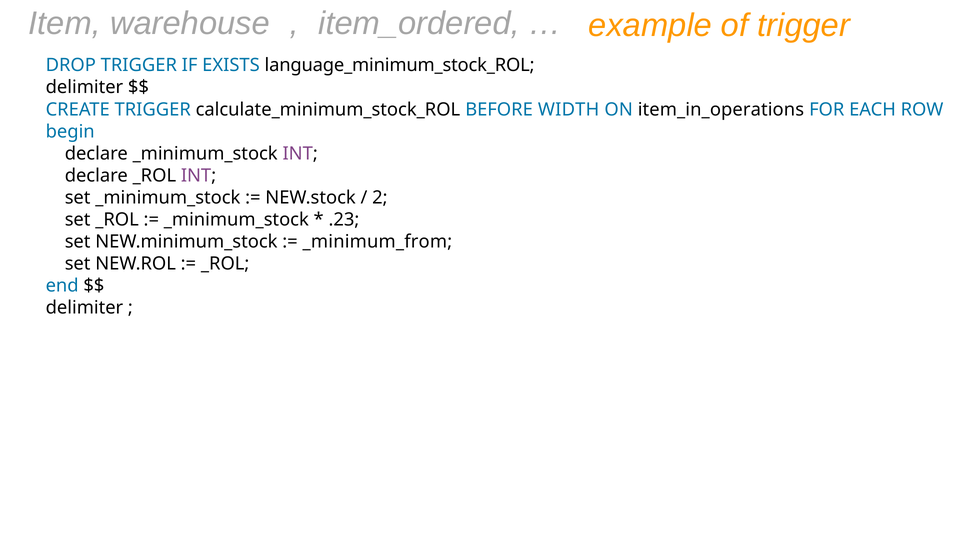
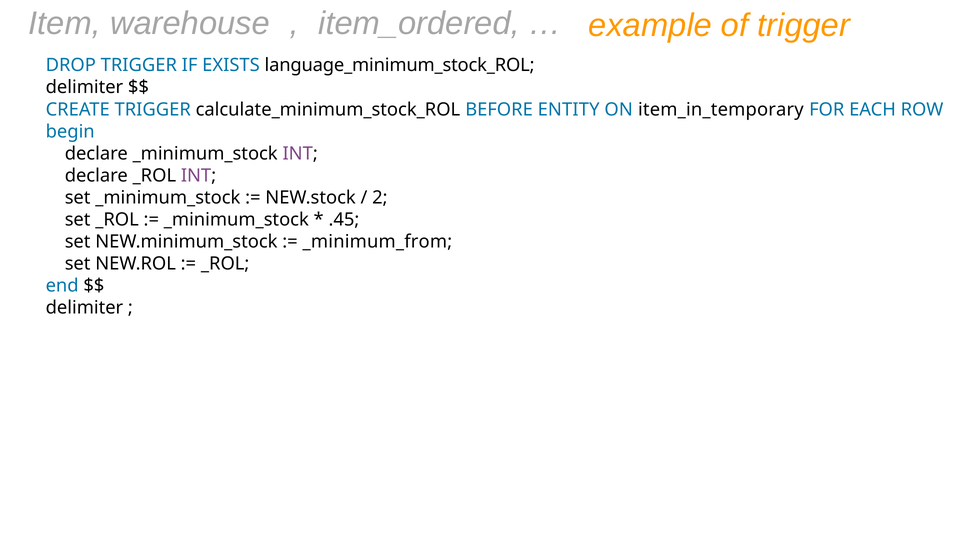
WIDTH: WIDTH -> ENTITY (569, 110)
item_in_operations: item_in_operations -> item_in_temporary (721, 110)
.23: .23 -> .45 (344, 220)
